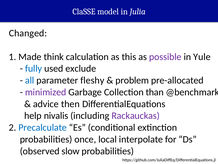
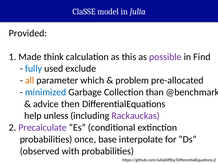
Changed: Changed -> Provided (28, 33)
Yule: Yule -> Find (202, 57)
all colour: blue -> orange (30, 80)
fleshy: fleshy -> which (92, 80)
minimized colour: purple -> blue (46, 92)
nivalis: nivalis -> unless (56, 115)
Precalculate colour: blue -> purple (43, 127)
local: local -> base (108, 139)
slow: slow -> with (71, 151)
